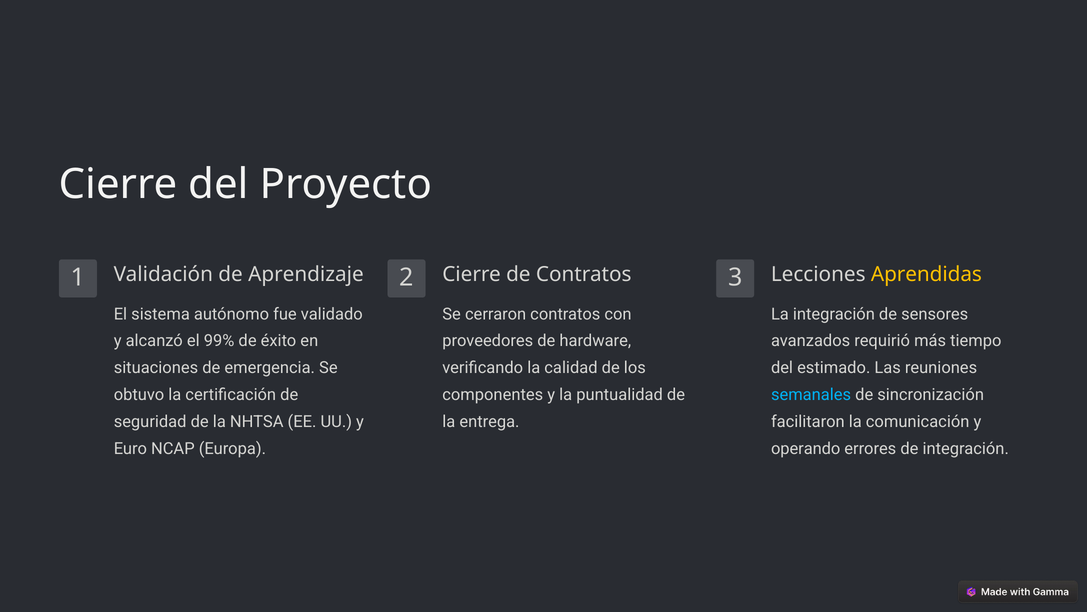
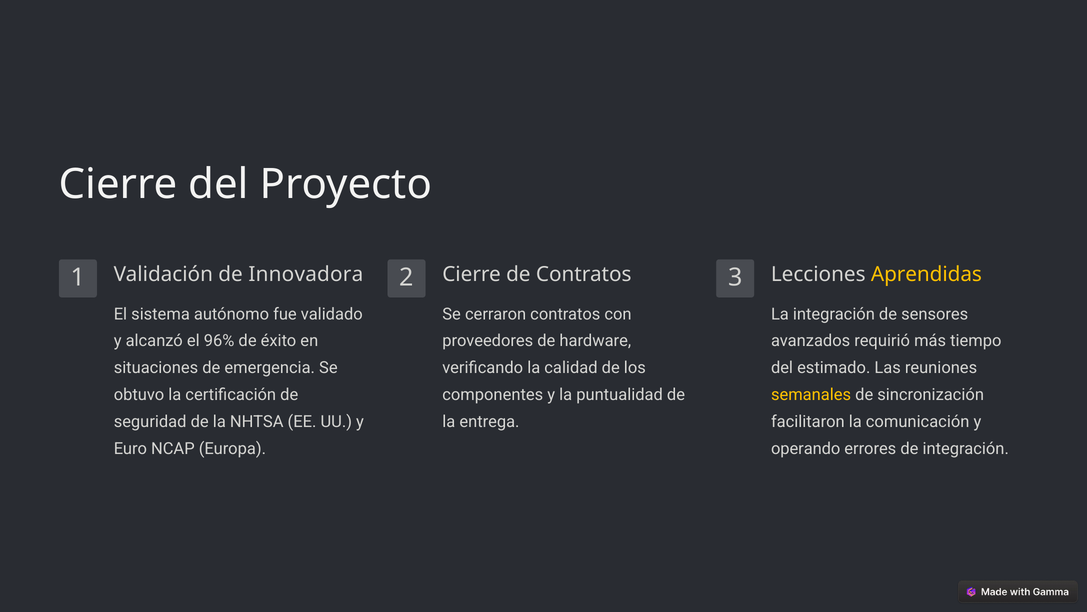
Aprendizaje: Aprendizaje -> Innovadora (306, 274)
99%: 99% -> 96% (219, 341)
semanales colour: light blue -> yellow (811, 394)
